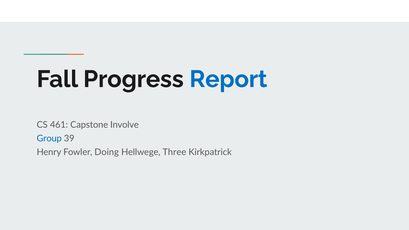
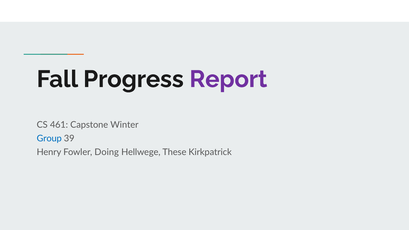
Report colour: blue -> purple (228, 79)
Involve: Involve -> Winter (124, 125)
Three: Three -> These (174, 152)
